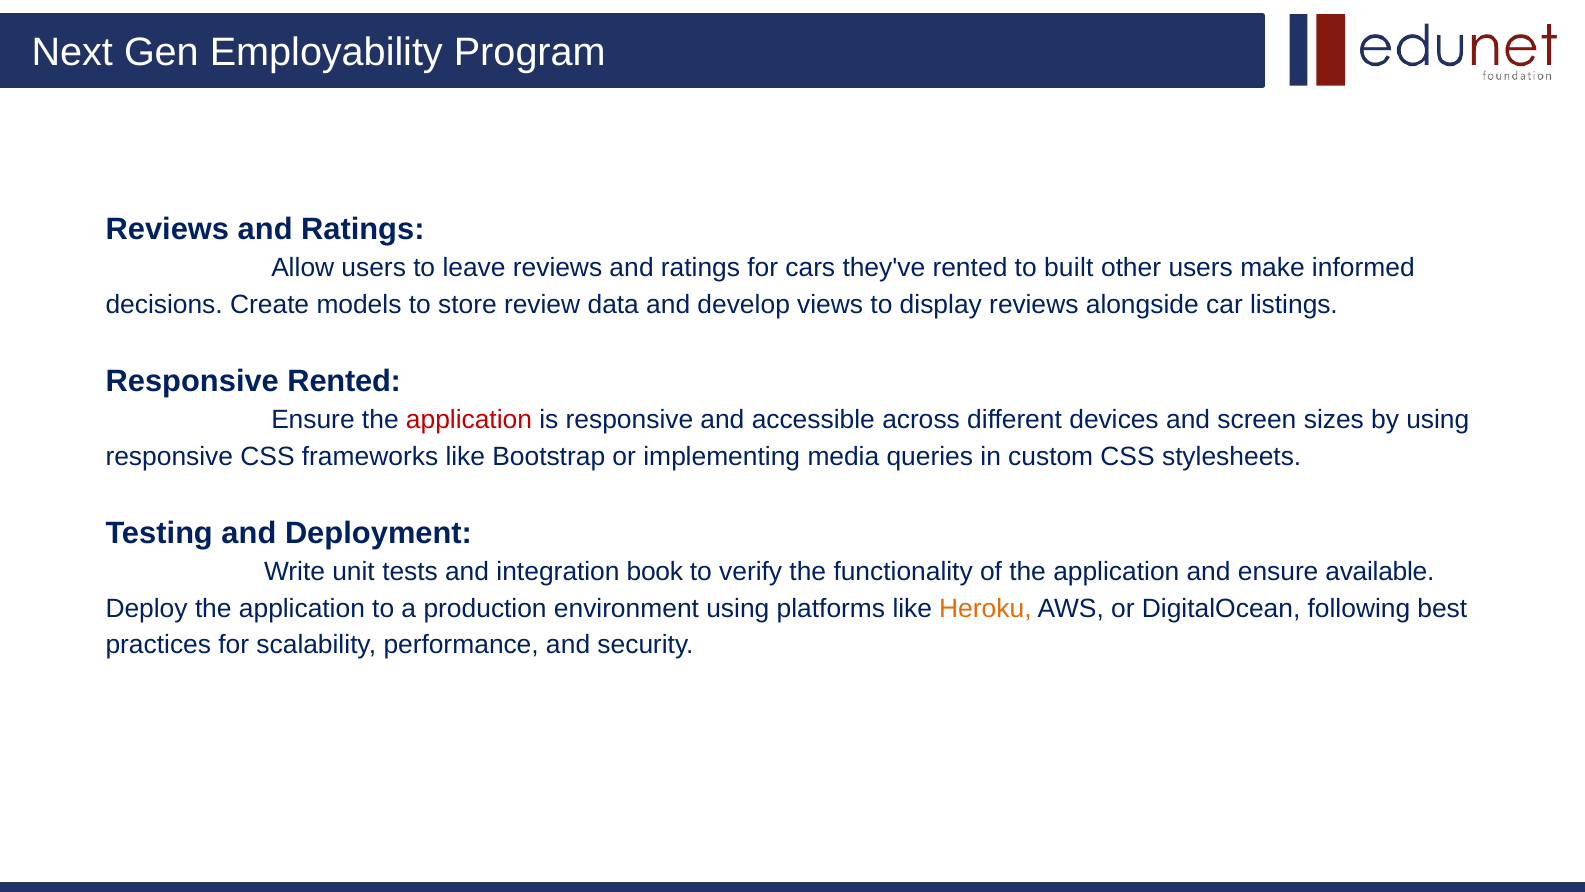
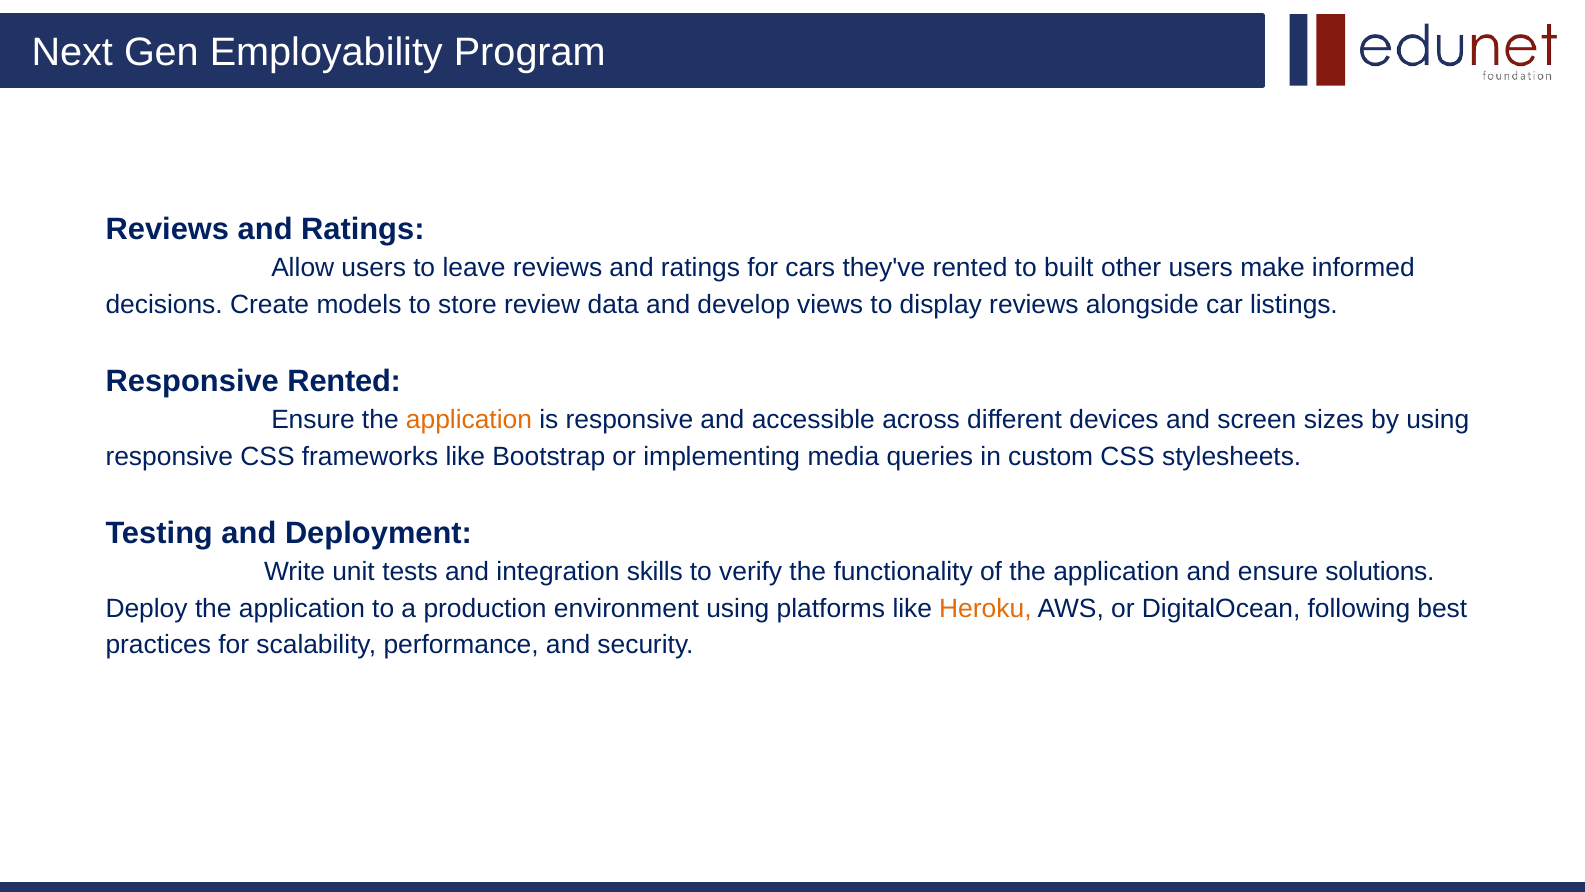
application colour: red -> orange (469, 420)
book: book -> skills (655, 572)
available: available -> solutions (1380, 572)
